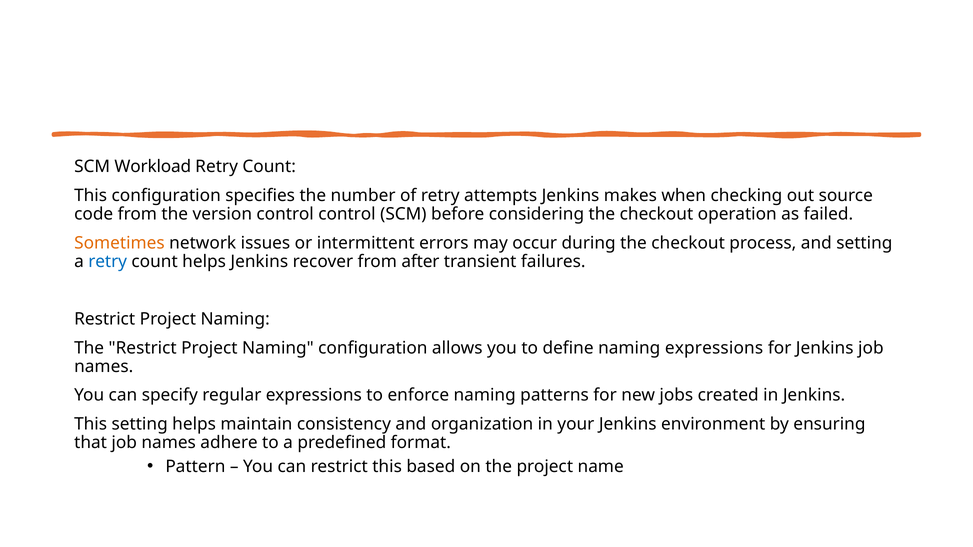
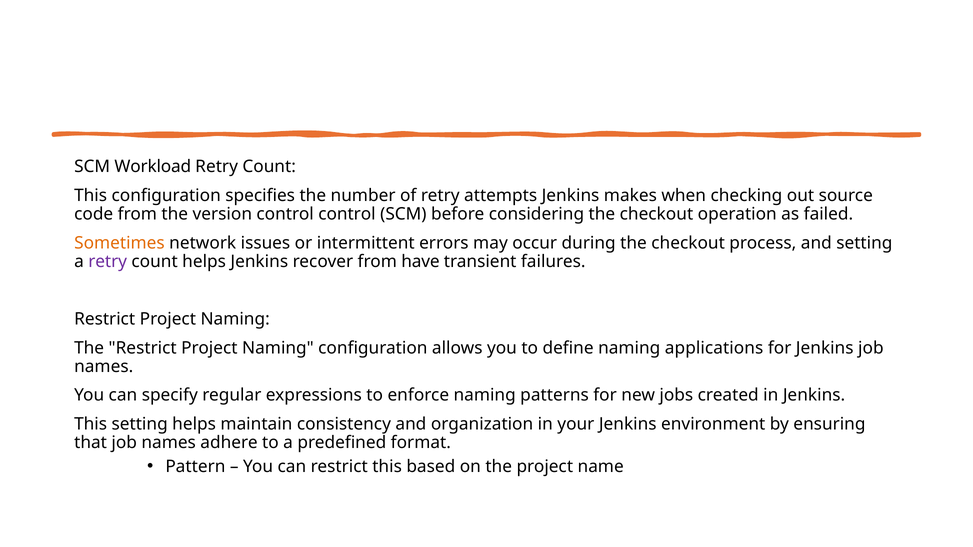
retry colour: blue -> purple (108, 262)
after: after -> have (420, 262)
naming expressions: expressions -> applications (714, 348)
